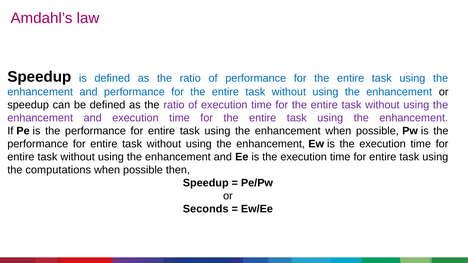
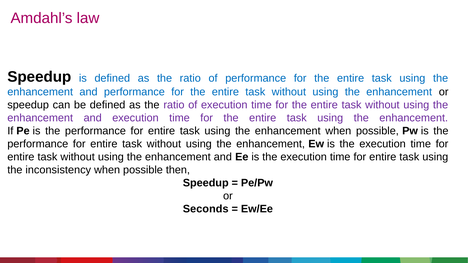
computations: computations -> inconsistency (58, 170)
